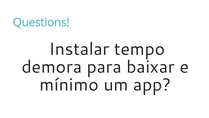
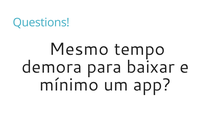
Instalar: Instalar -> Mesmo (79, 49)
